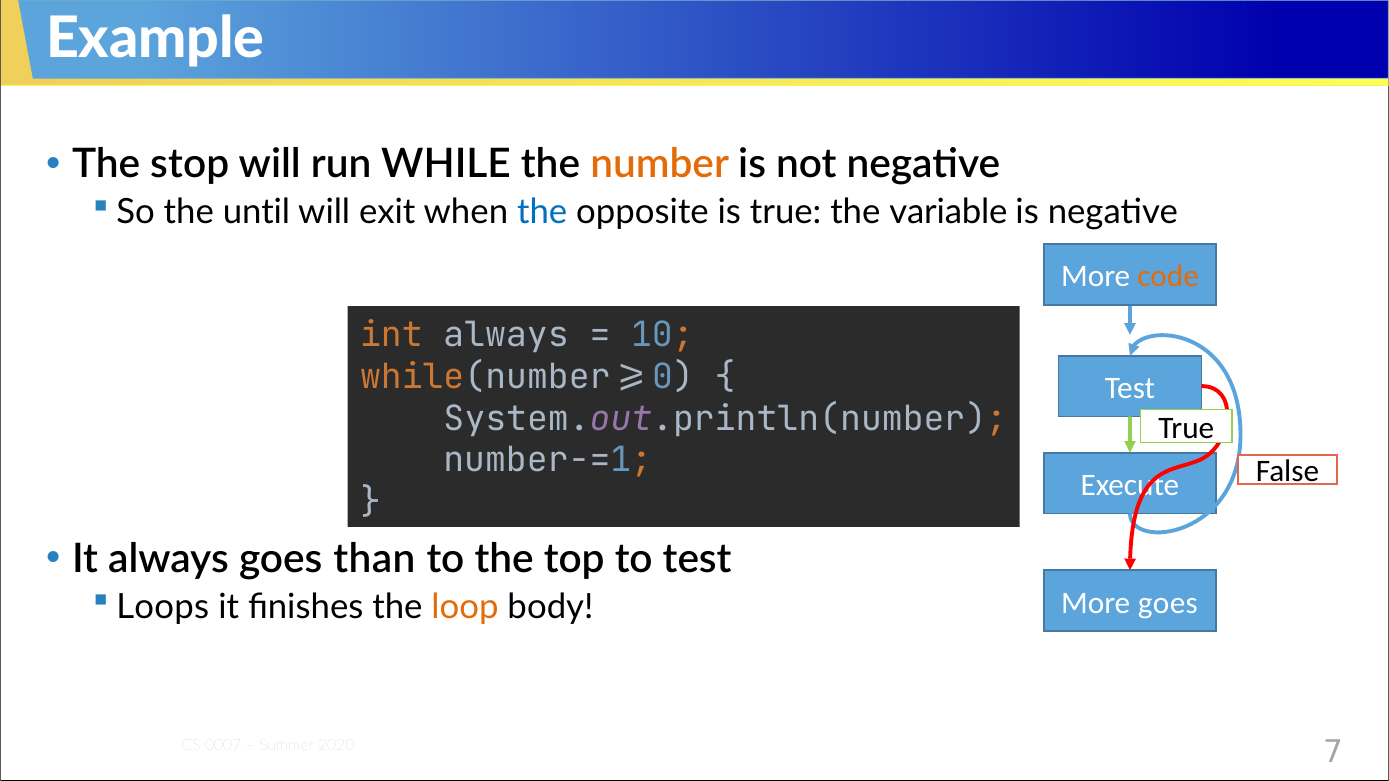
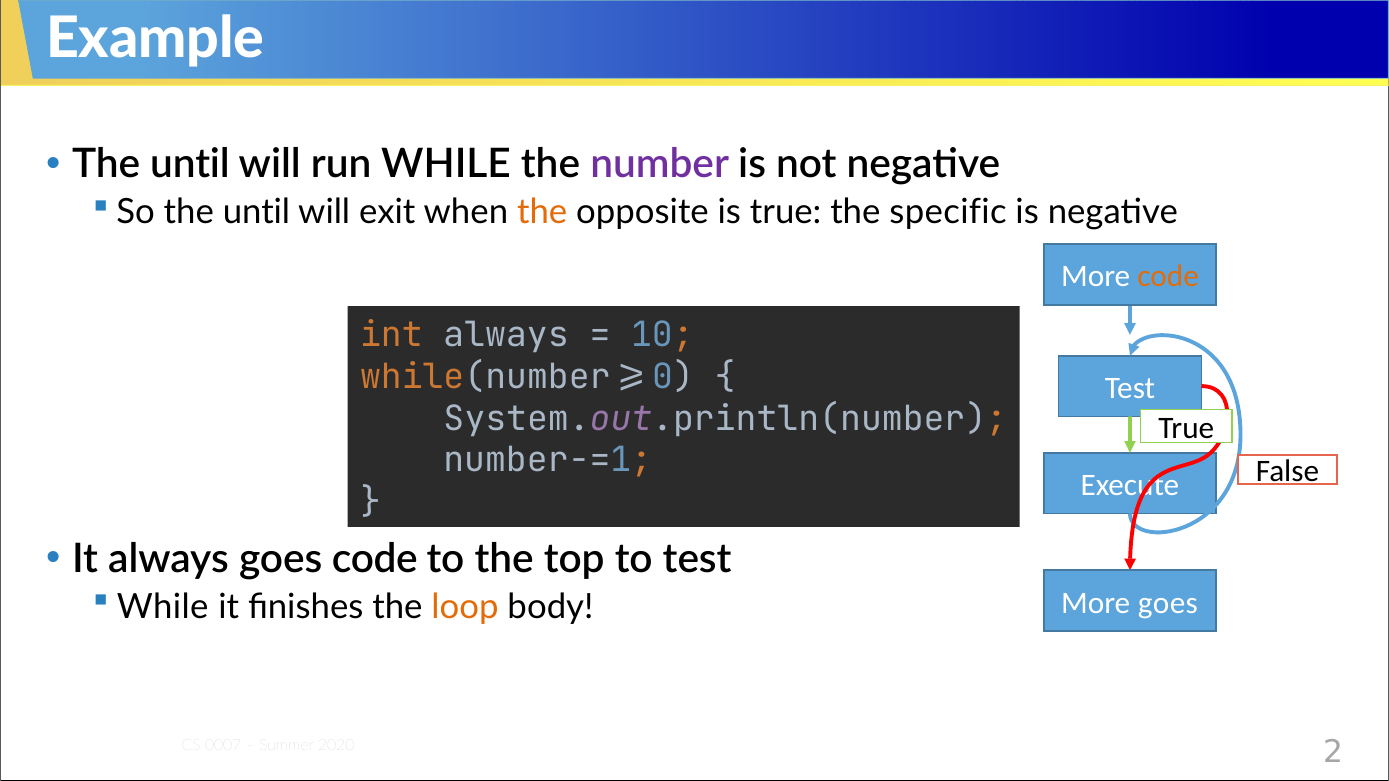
stop: stop -> until (190, 164)
number colour: orange -> purple (660, 164)
the colour: blue -> orange (542, 212)
variable: variable -> specific (948, 212)
goes than: than -> code (375, 559)
Loops: Loops -> While (163, 607)
7: 7 -> 2 (1333, 752)
